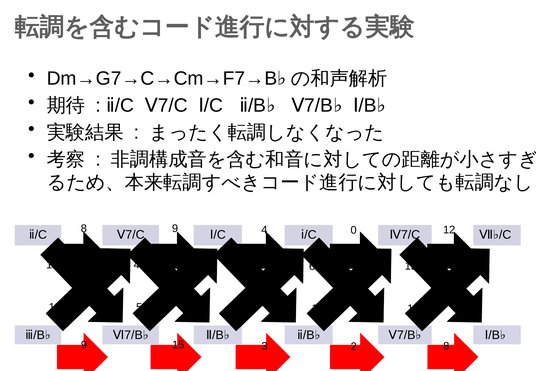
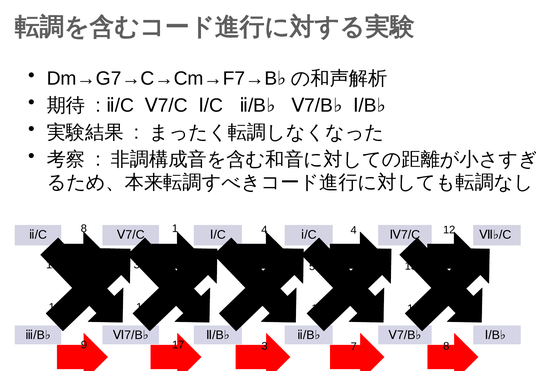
8 9: 9 -> 1 (175, 229)
4 0: 0 -> 4 (354, 230)
40: 40 -> 33 (140, 265)
62: 62 -> 54 (315, 266)
57: 57 -> 19 (142, 307)
9 15: 15 -> 17 (178, 345)
3 2: 2 -> 7 (354, 346)
